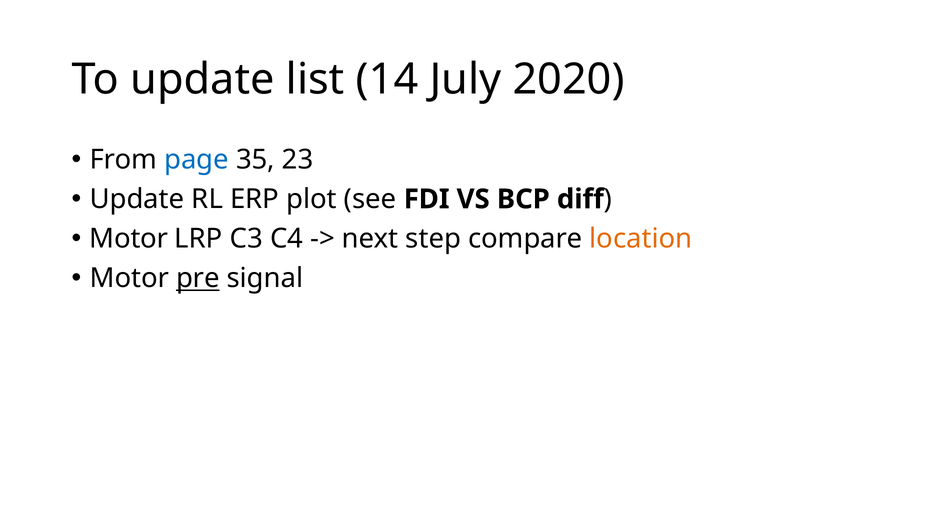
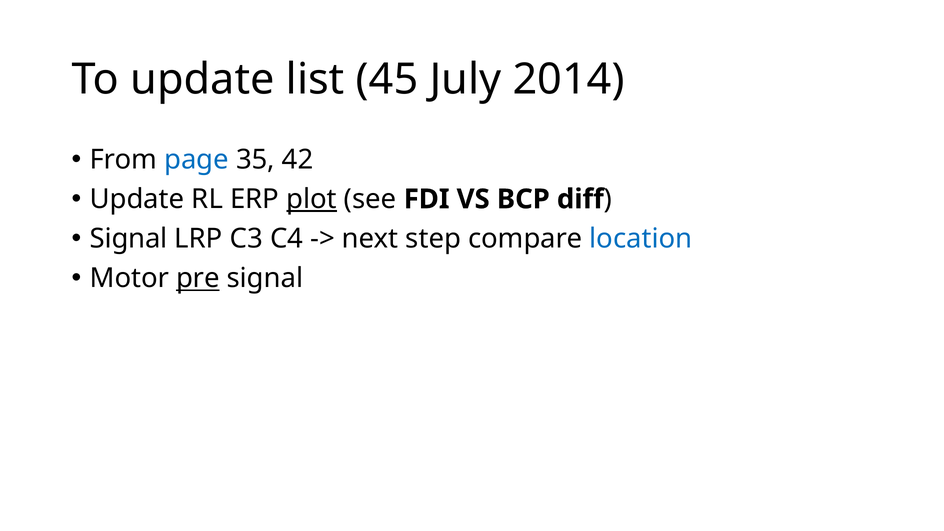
14: 14 -> 45 (387, 79)
2020: 2020 -> 2014 (569, 79)
23: 23 -> 42 (298, 160)
plot underline: none -> present (312, 199)
Motor: Motor -> Signal (129, 239)
location colour: orange -> blue (641, 239)
